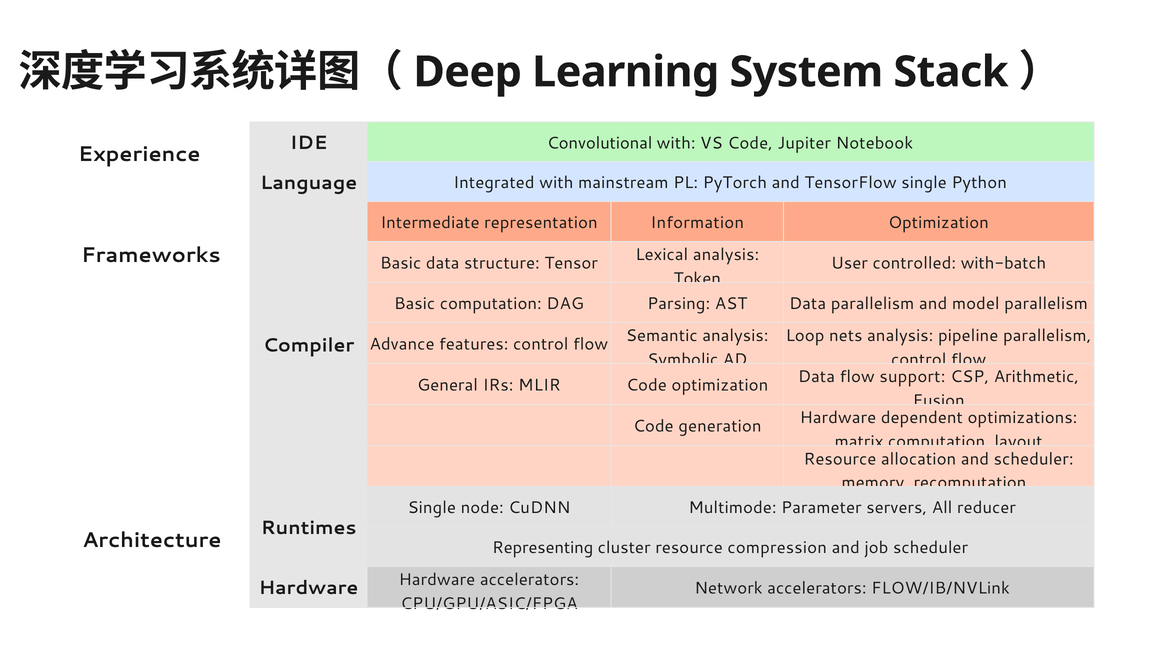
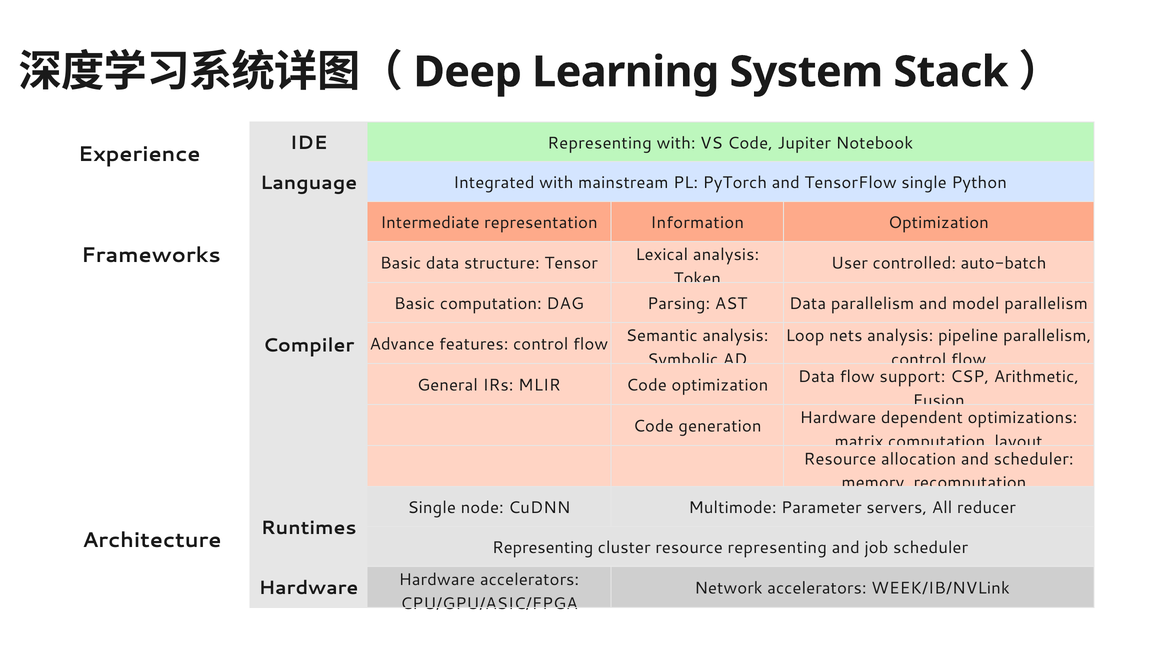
IDE Convolutional: Convolutional -> Representing (600, 143)
with-batch: with-batch -> auto-batch (1003, 263)
resource compression: compression -> representing (777, 548)
FLOW/IB/NVLink: FLOW/IB/NVLink -> WEEK/IB/NVLink (940, 589)
